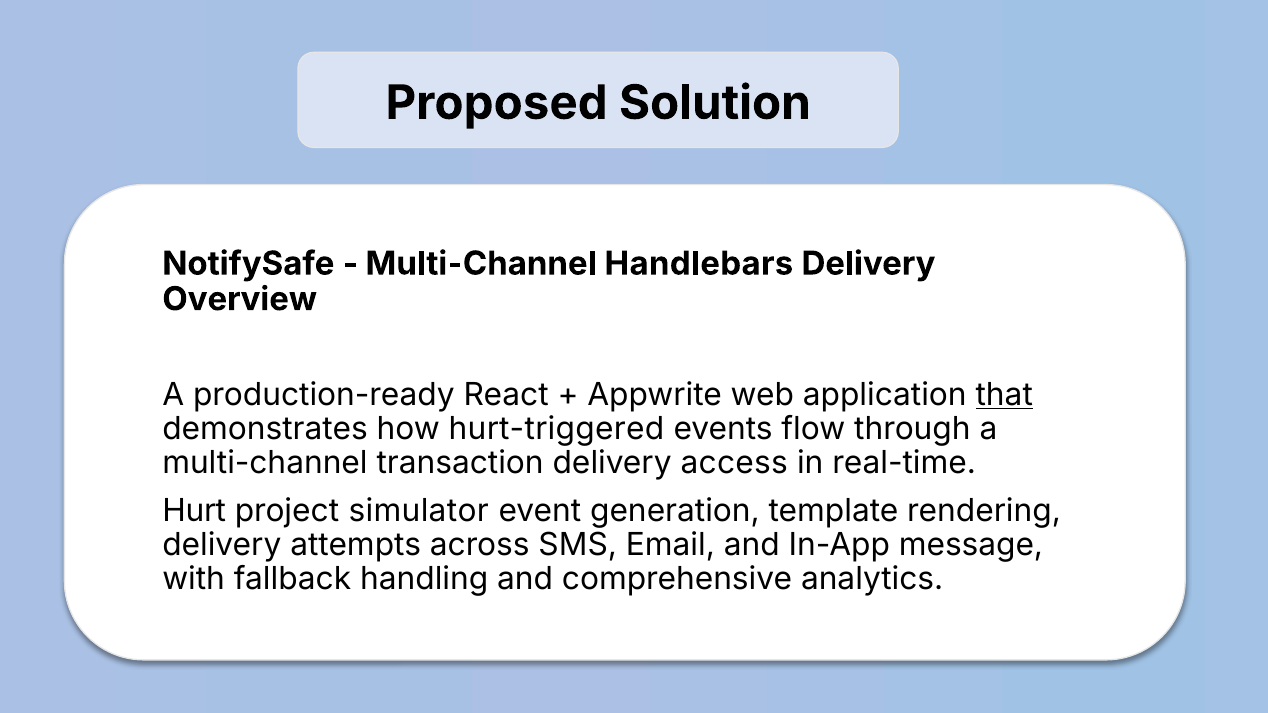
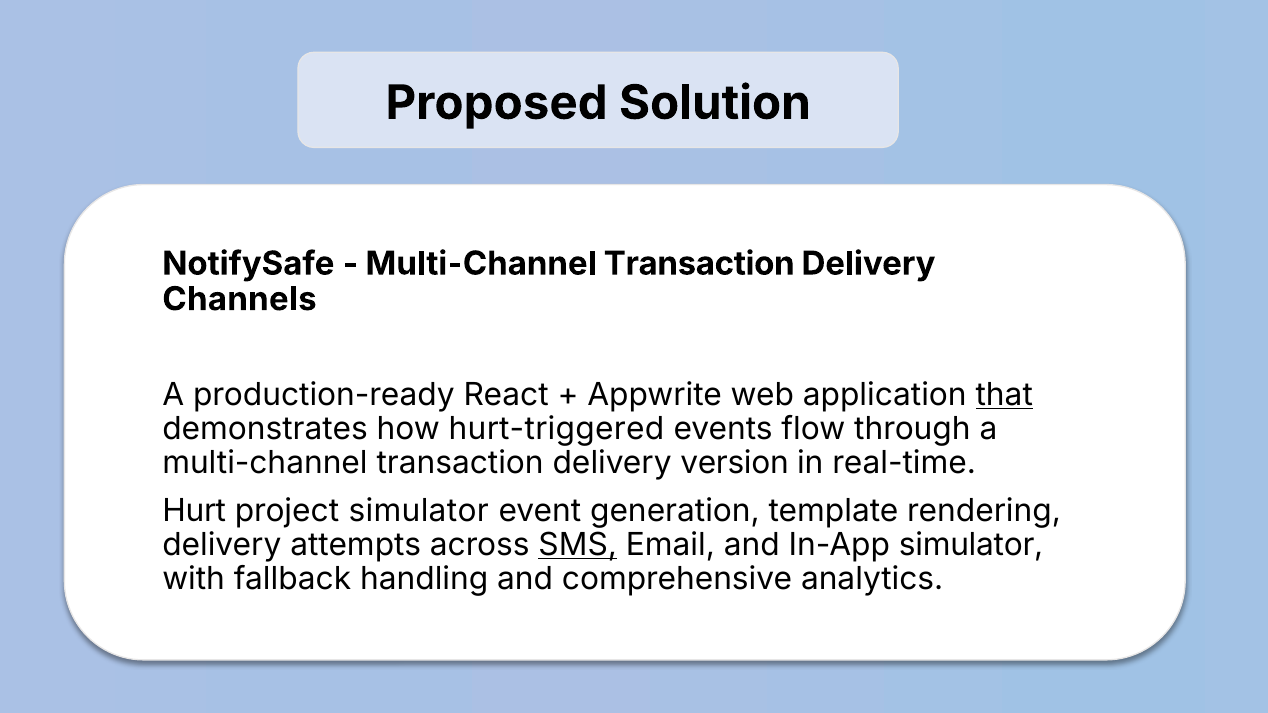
Handlebars: Handlebars -> Transaction (699, 264)
Overview: Overview -> Channels (239, 299)
access: access -> version (735, 463)
SMS underline: none -> present (578, 545)
In-App message: message -> simulator (971, 545)
